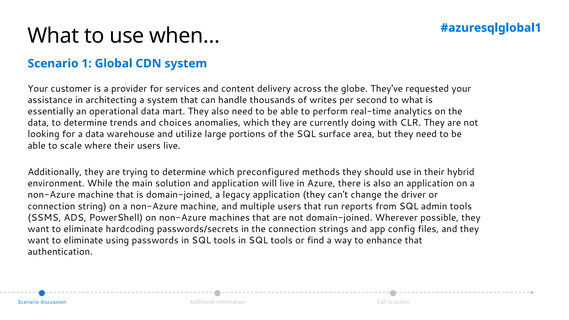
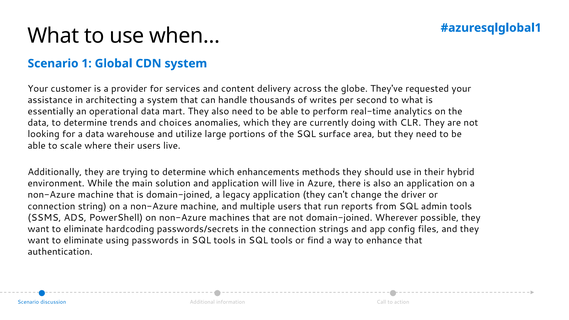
preconfigured: preconfigured -> enhancements (268, 172)
